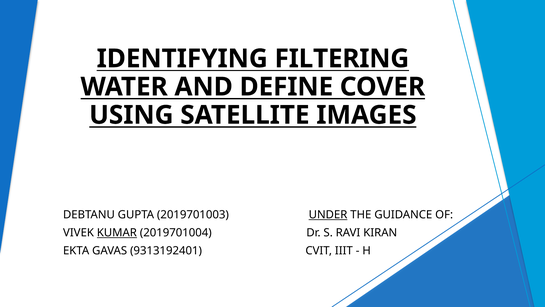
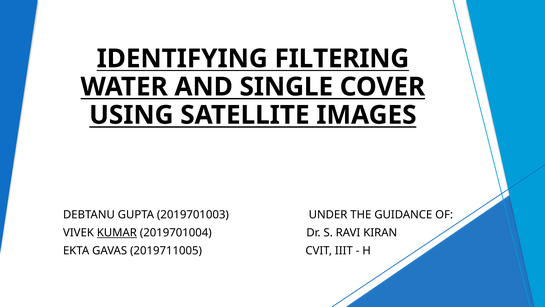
DEFINE: DEFINE -> SINGLE (286, 87)
UNDER underline: present -> none (328, 214)
9313192401: 9313192401 -> 2019711005 (166, 250)
